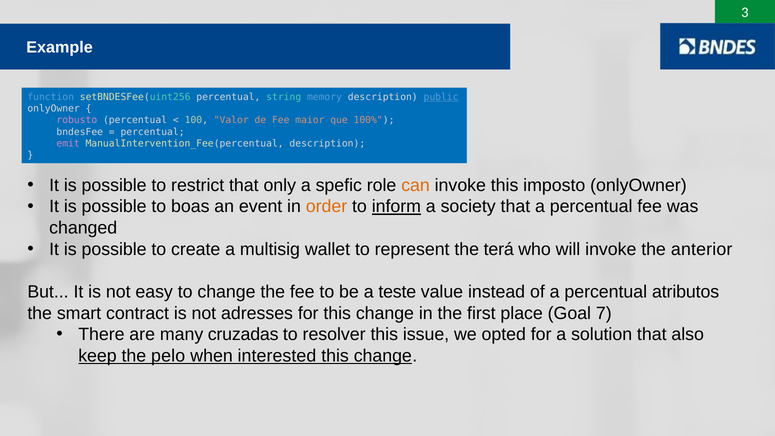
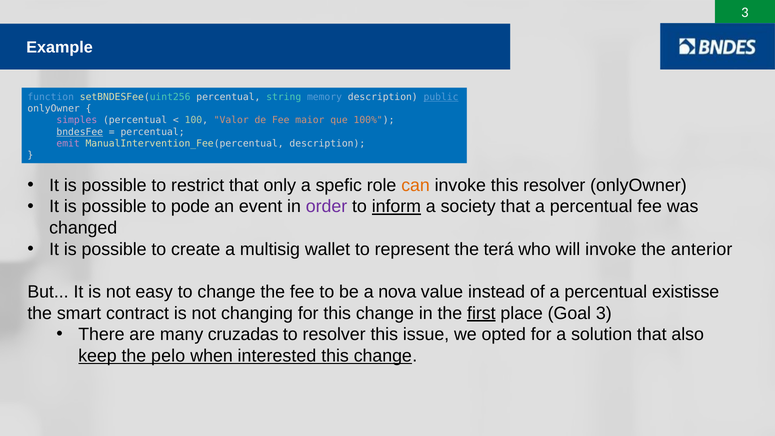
robusto: robusto -> simples (77, 120)
bndesFee underline: none -> present (80, 132)
this imposto: imposto -> resolver (554, 185)
boas: boas -> pode (190, 207)
order colour: orange -> purple (326, 207)
teste: teste -> nova (397, 292)
atributos: atributos -> existisse (686, 292)
adresses: adresses -> changing (257, 313)
first underline: none -> present (481, 313)
Goal 7: 7 -> 3 (604, 313)
